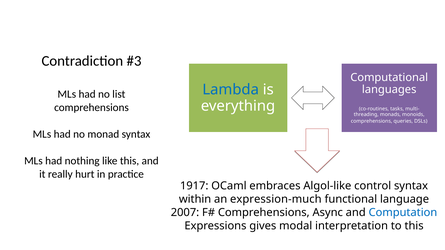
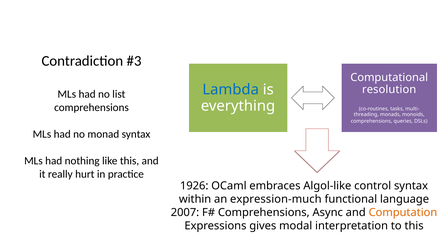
languages: languages -> resolution (389, 90)
1917: 1917 -> 1926 (194, 186)
Computation colour: blue -> orange (403, 213)
